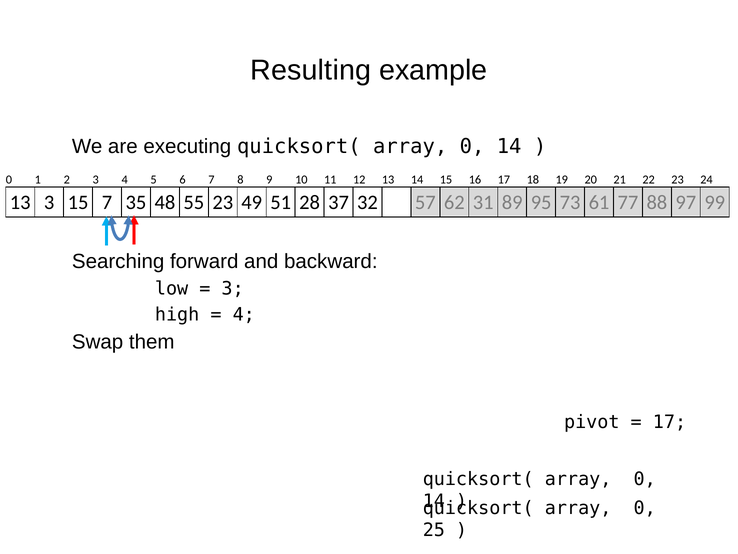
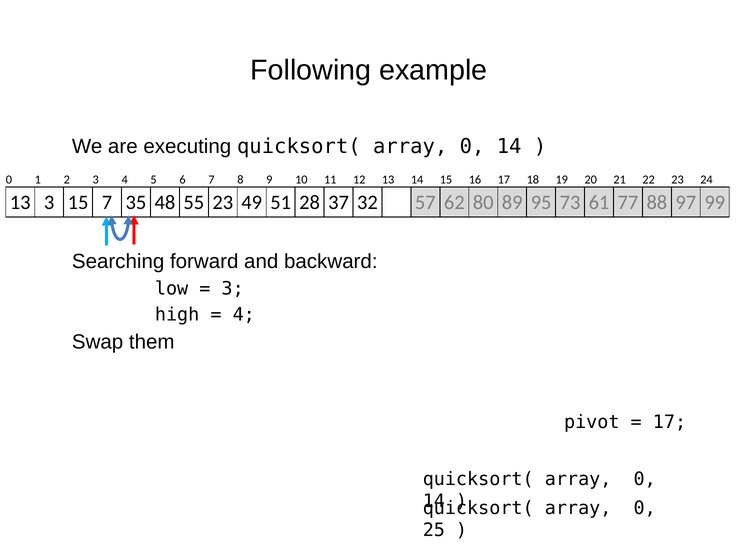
Resulting: Resulting -> Following (311, 70)
31: 31 -> 80 (483, 202)
